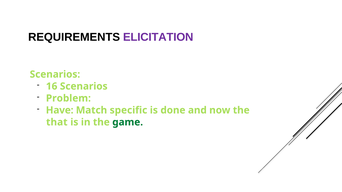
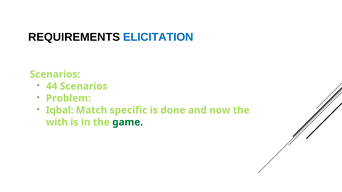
ELICITATION colour: purple -> blue (158, 37)
16: 16 -> 44 (52, 86)
Have: Have -> Iqbal (60, 110)
that: that -> with (57, 122)
